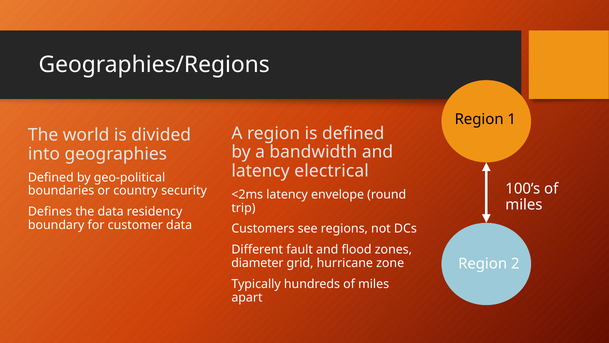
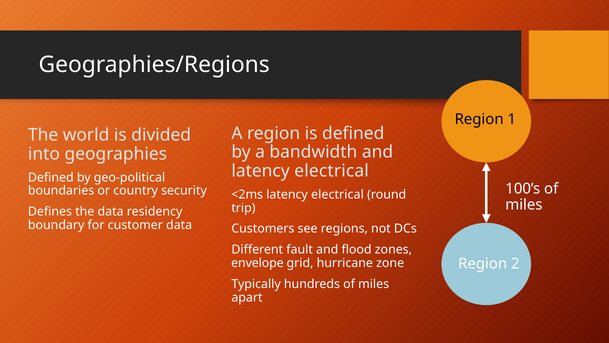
<2ms latency envelope: envelope -> electrical (337, 194)
diameter: diameter -> envelope (257, 263)
